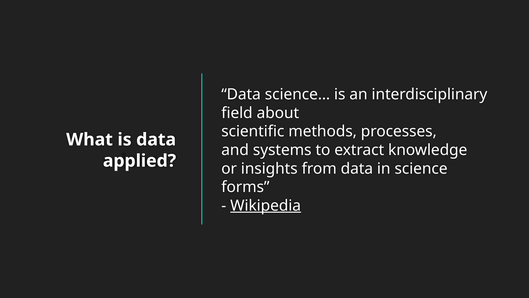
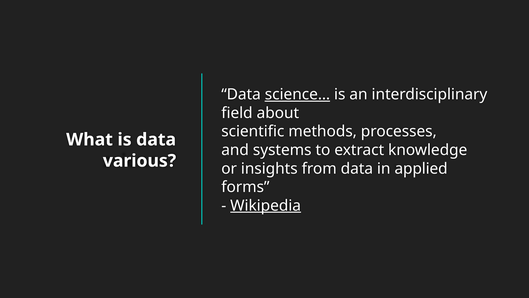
science… underline: none -> present (297, 94)
applied: applied -> various (140, 161)
science: science -> applied (421, 168)
